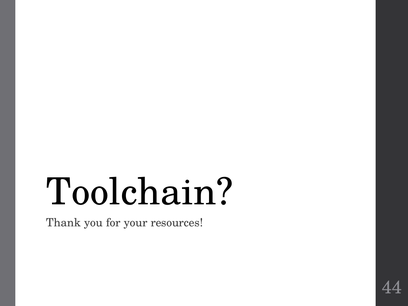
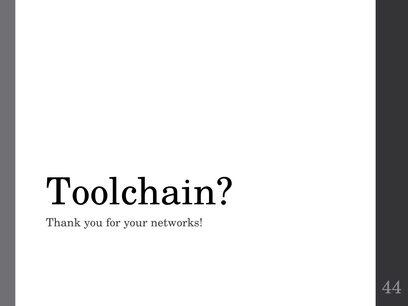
resources: resources -> networks (177, 223)
